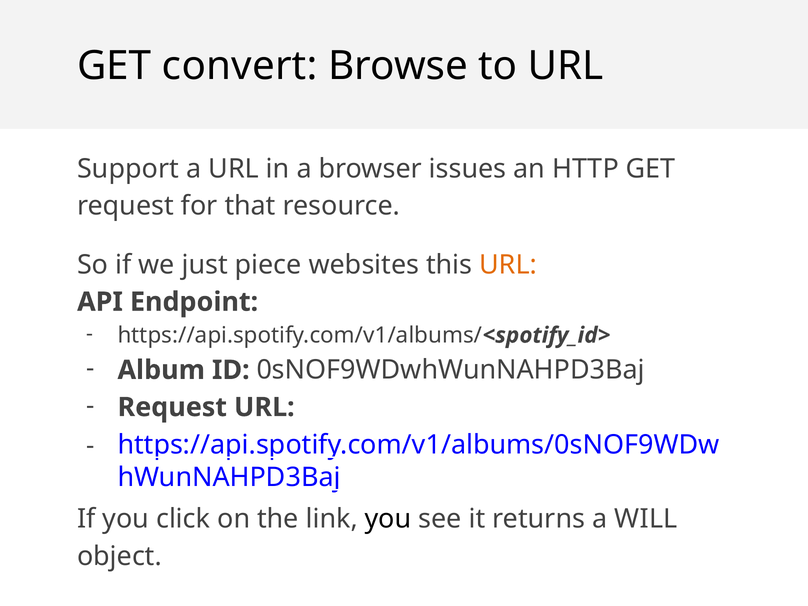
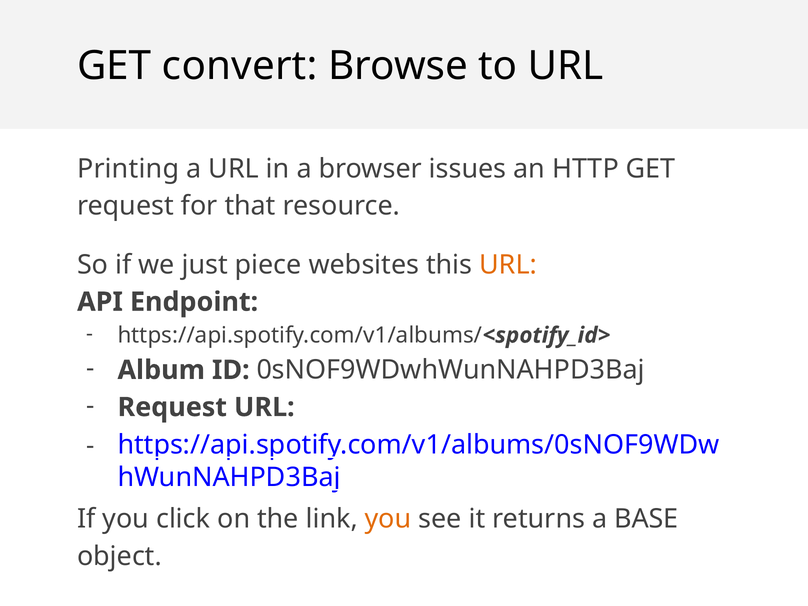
Support: Support -> Printing (128, 169)
you colour: black -> orange (388, 519)
WILL: WILL -> BASE (646, 519)
